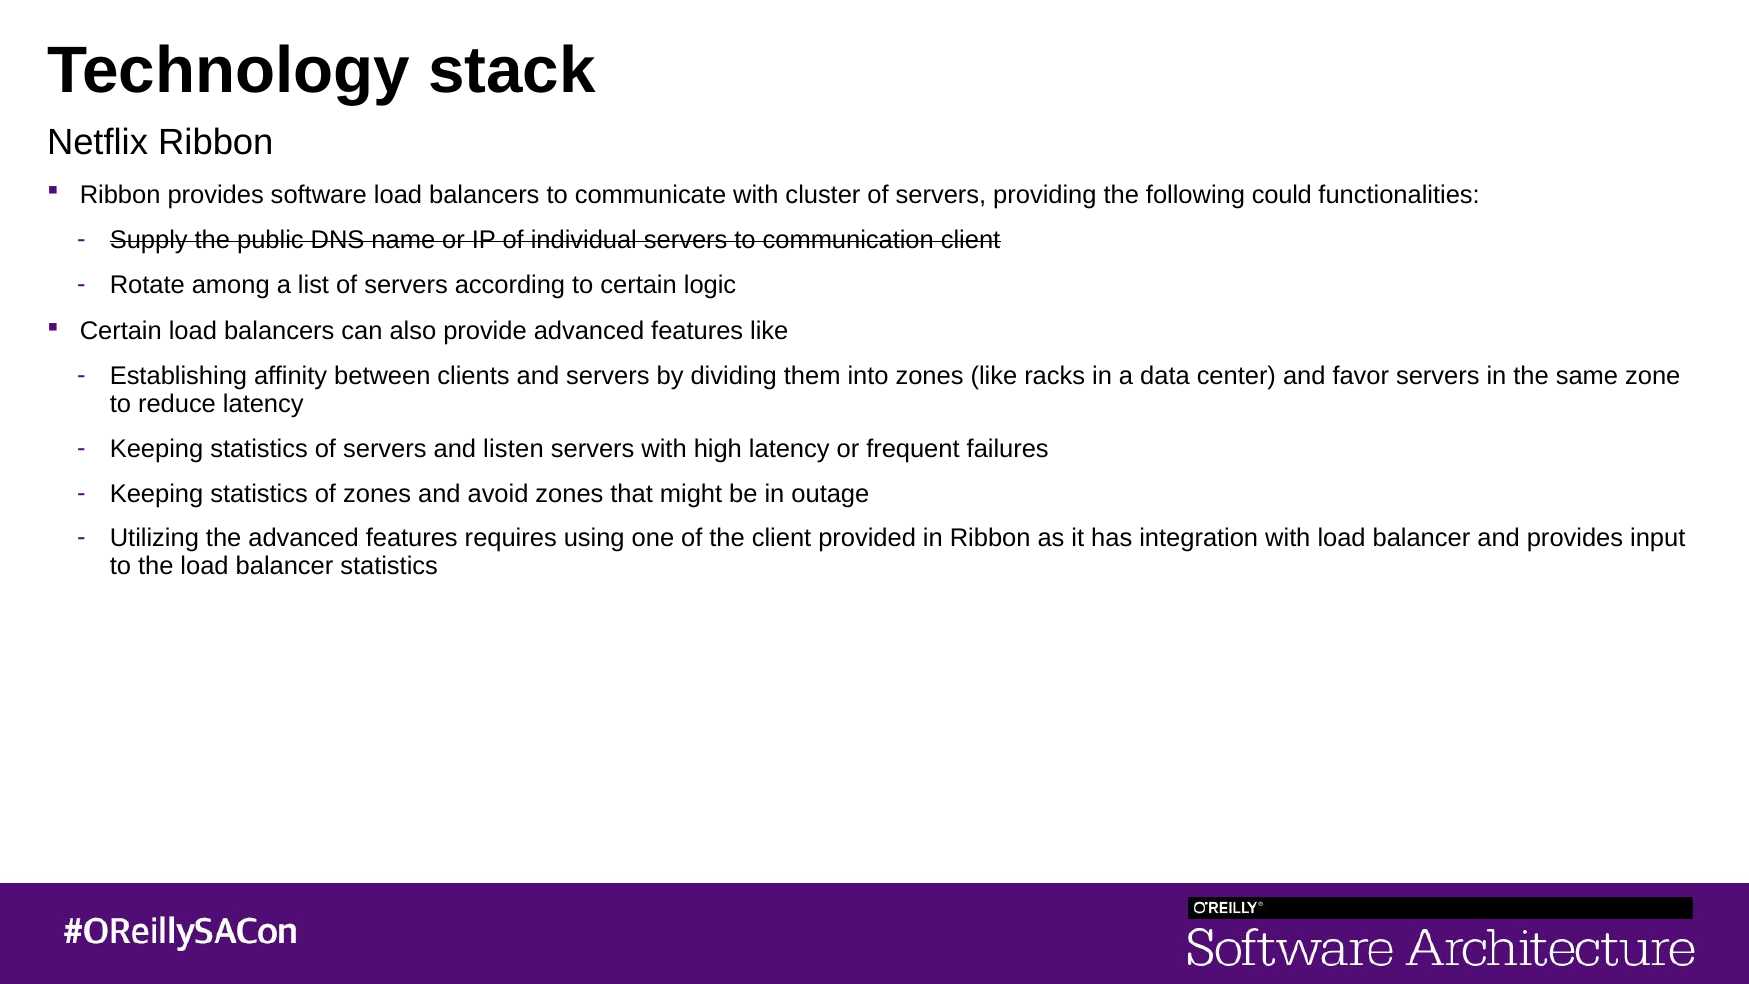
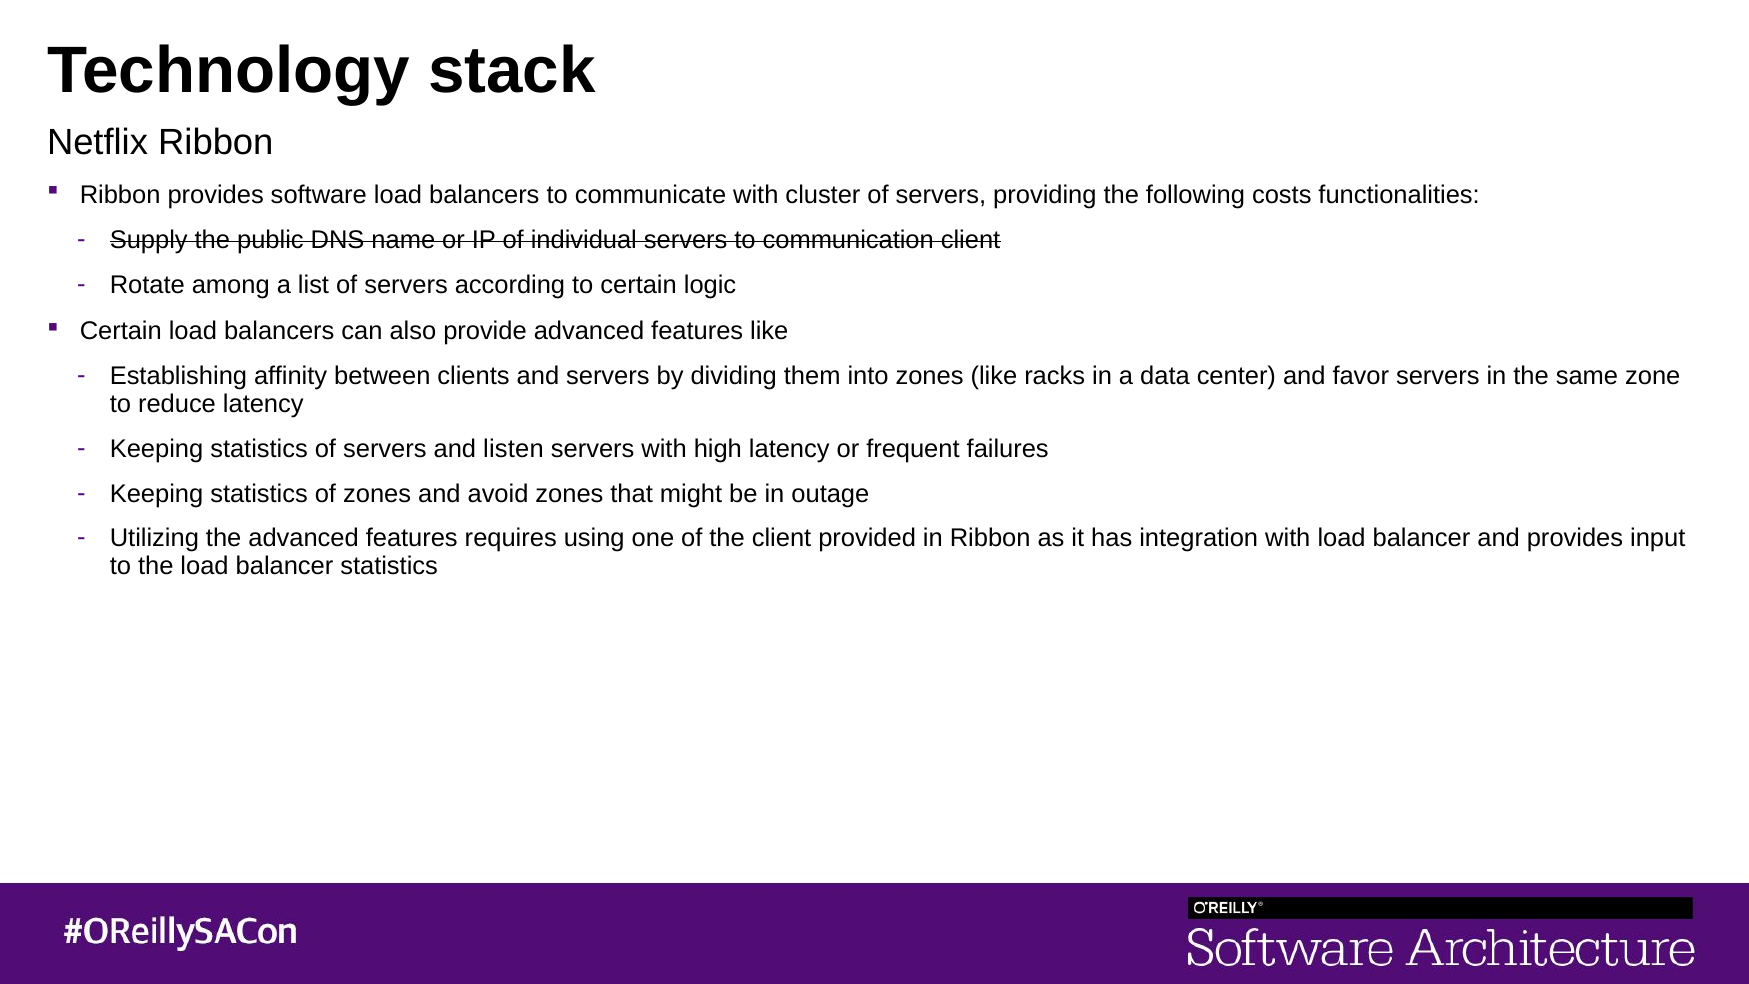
could: could -> costs (1282, 195)
